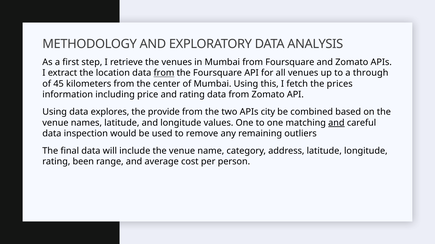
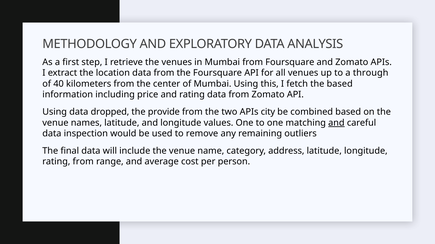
from underline: present -> none (164, 73)
45: 45 -> 40 (59, 84)
the prices: prices -> based (340, 84)
explores: explores -> dropped (110, 112)
rating been: been -> from (83, 162)
